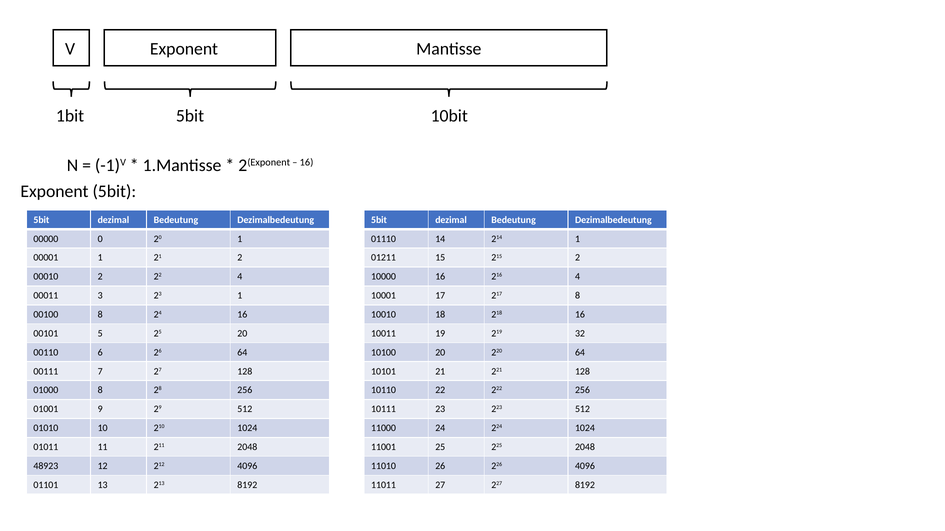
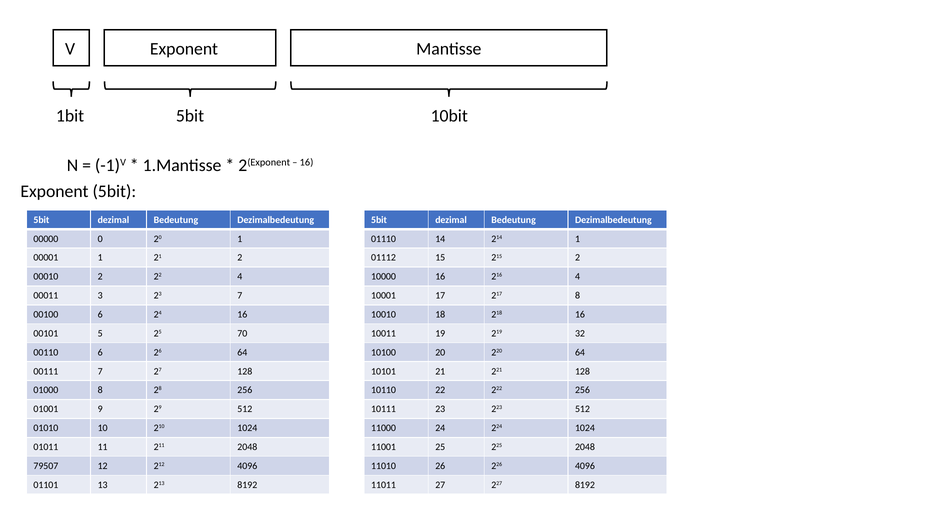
01211: 01211 -> 01112 (383, 258)
23 1: 1 -> 7 (240, 296)
00100 8: 8 -> 6 (100, 315)
25 20: 20 -> 70 (242, 334)
48923: 48923 -> 79507 (46, 466)
